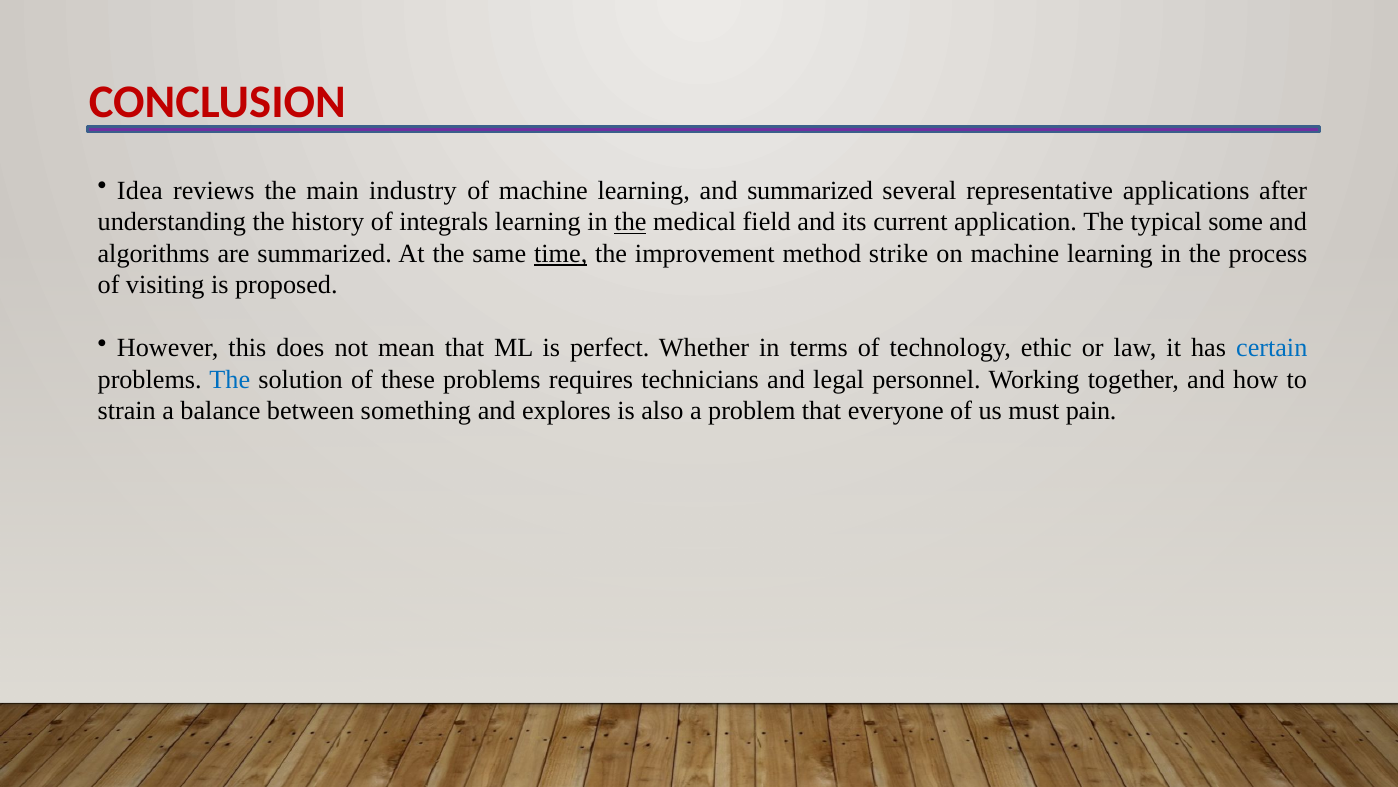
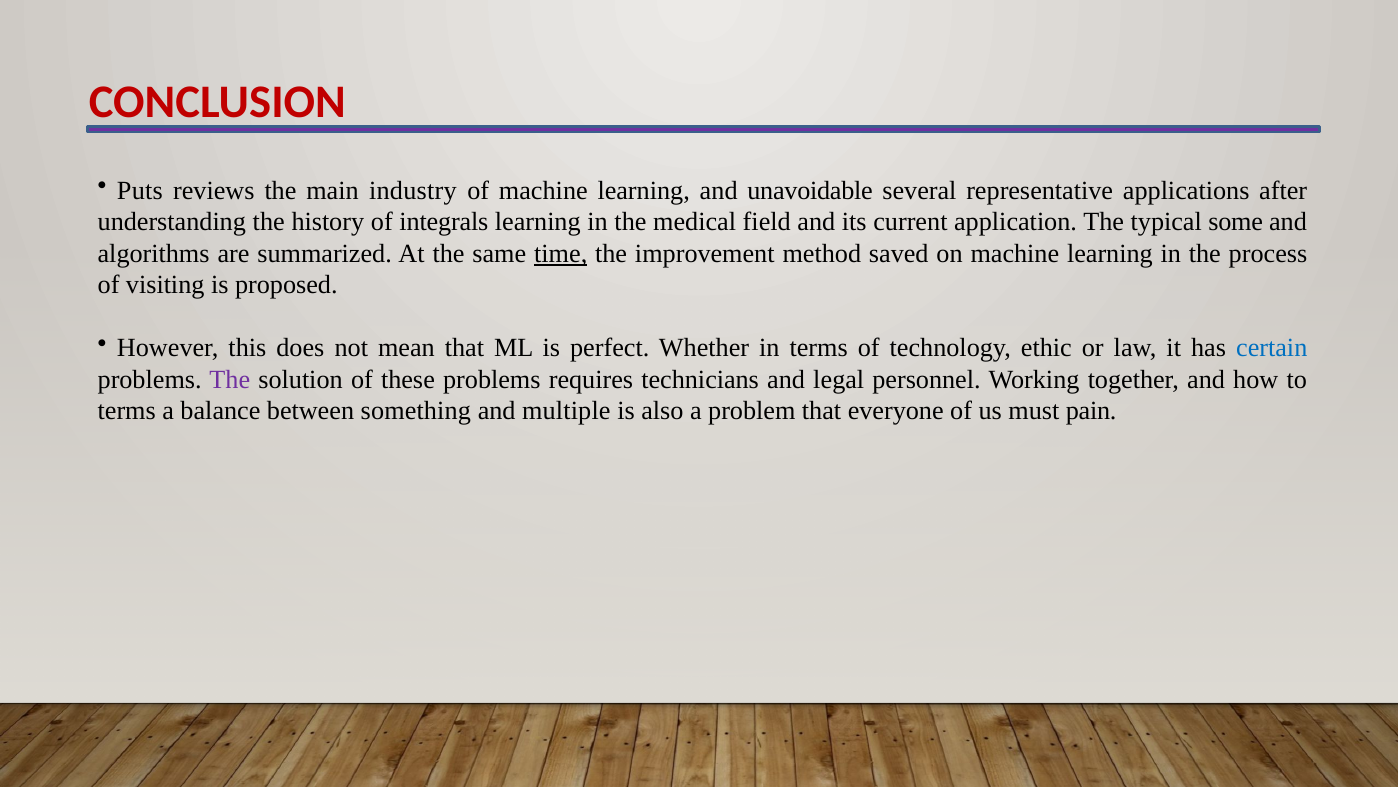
Idea: Idea -> Puts (140, 190)
and summarized: summarized -> unavoidable (810, 190)
the underline: present -> none (630, 222)
strike: strike -> saved (899, 253)
The colour: blue -> purple (230, 379)
strain: strain -> terms (127, 411)
explores: explores -> multiple (566, 411)
